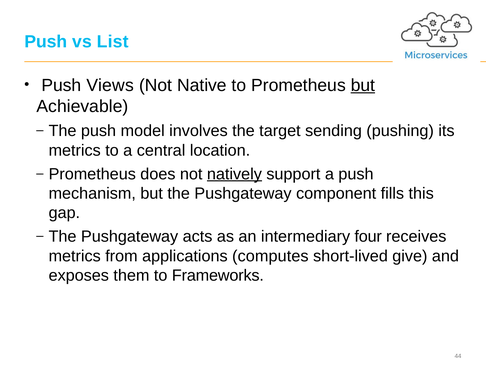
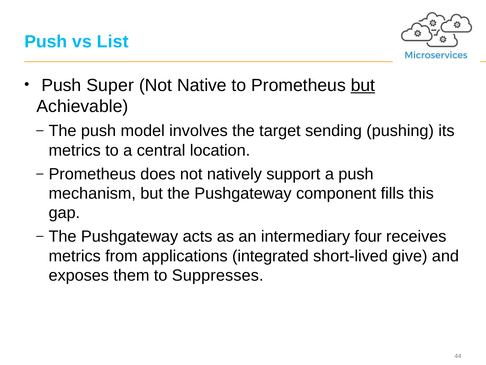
Views: Views -> Super (110, 85)
natively underline: present -> none (234, 174)
computes: computes -> integrated (270, 256)
Frameworks: Frameworks -> Suppresses (218, 275)
